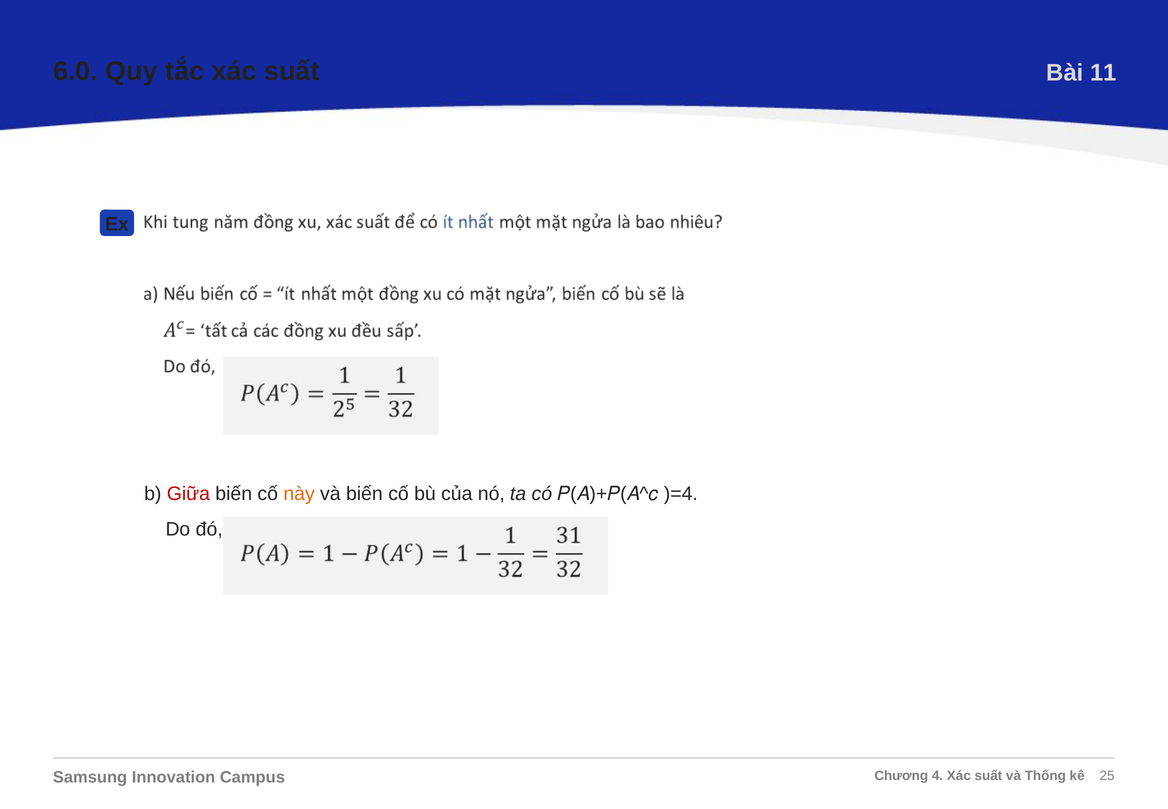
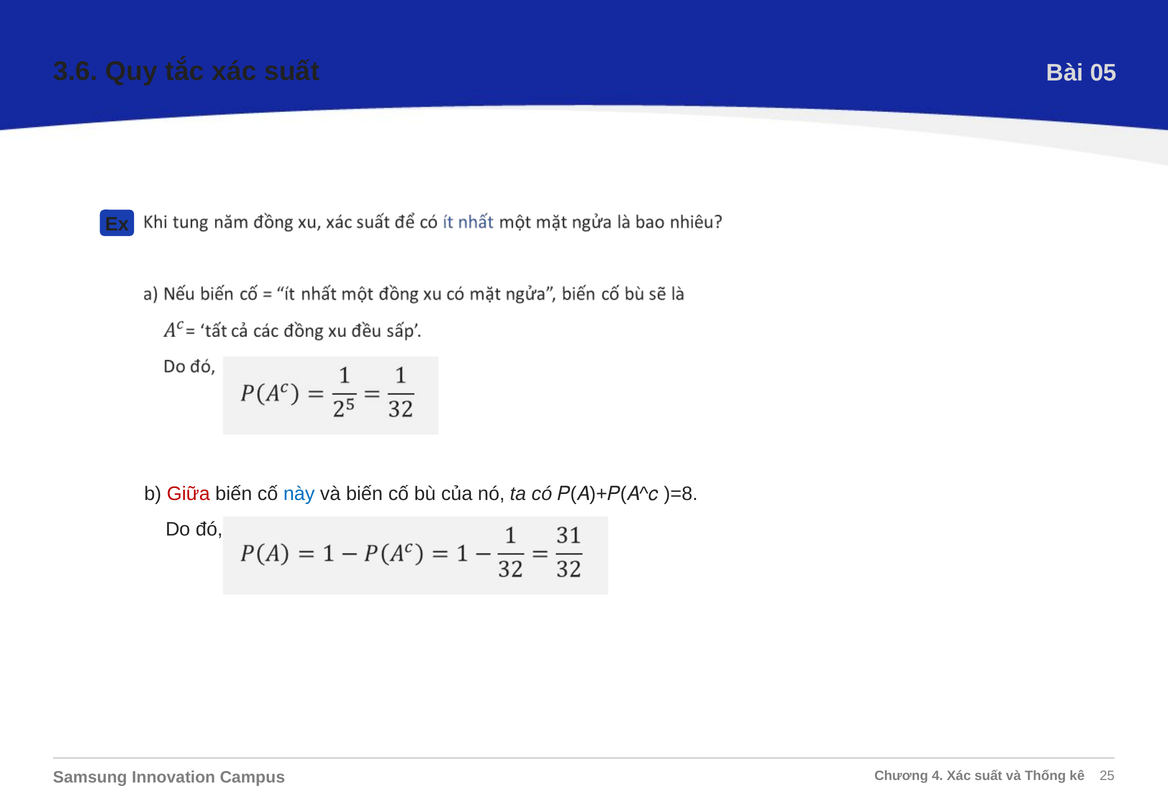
6.0: 6.0 -> 3.6 (76, 71)
11: 11 -> 05 (1103, 73)
này colour: orange -> blue (299, 494)
)=4: )=4 -> )=8 (681, 494)
